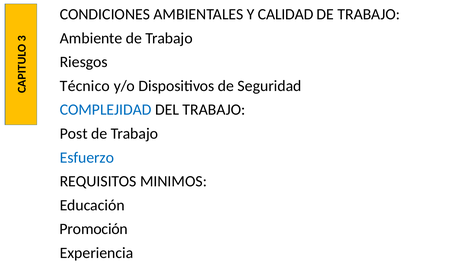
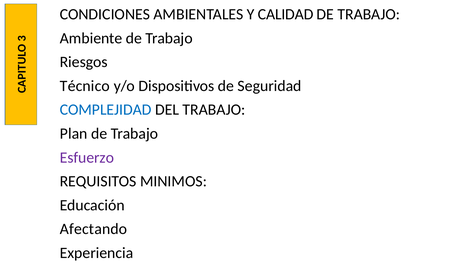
Post: Post -> Plan (74, 133)
Esfuerzo colour: blue -> purple (87, 157)
Promoción: Promoción -> Afectando (94, 229)
